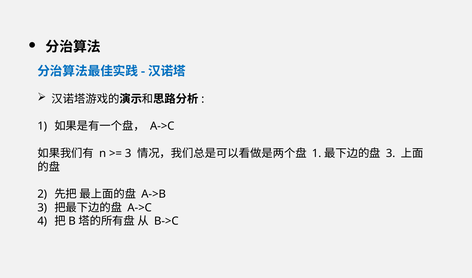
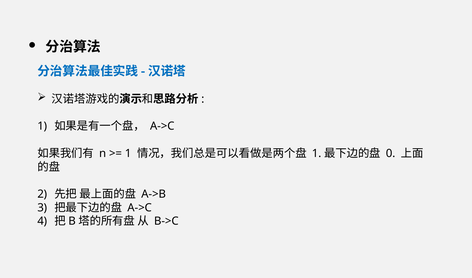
3: 3 -> 1 (128, 153)
3: 3 -> 0 (391, 153)
